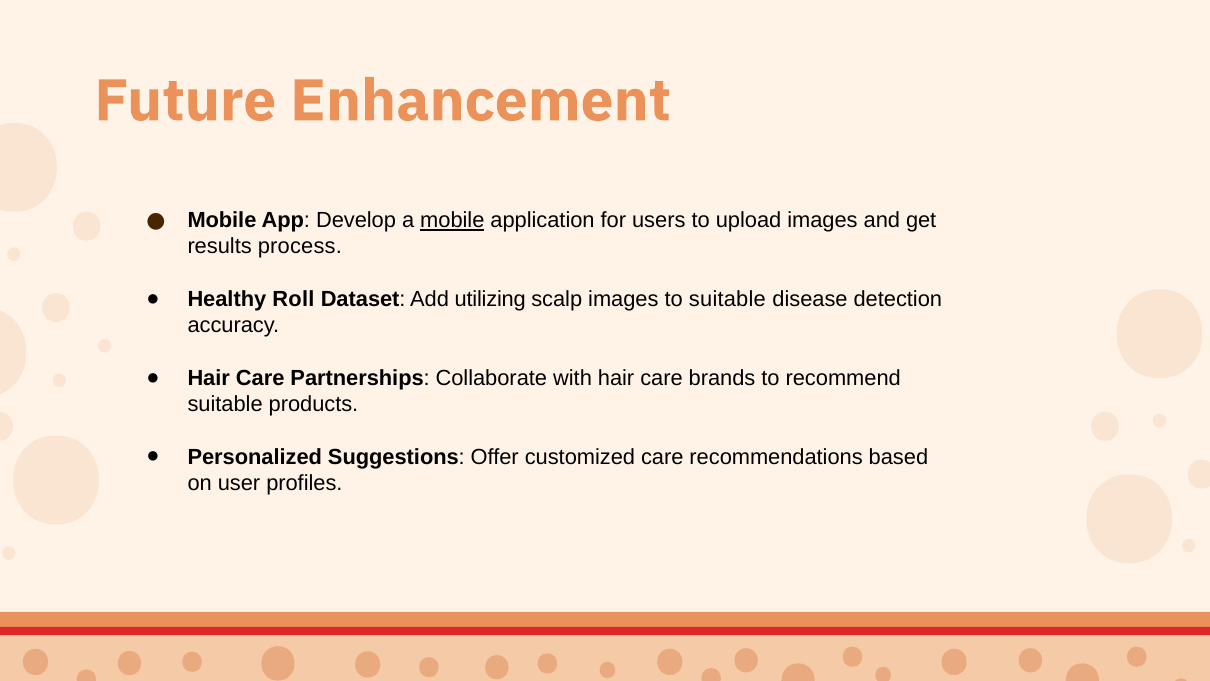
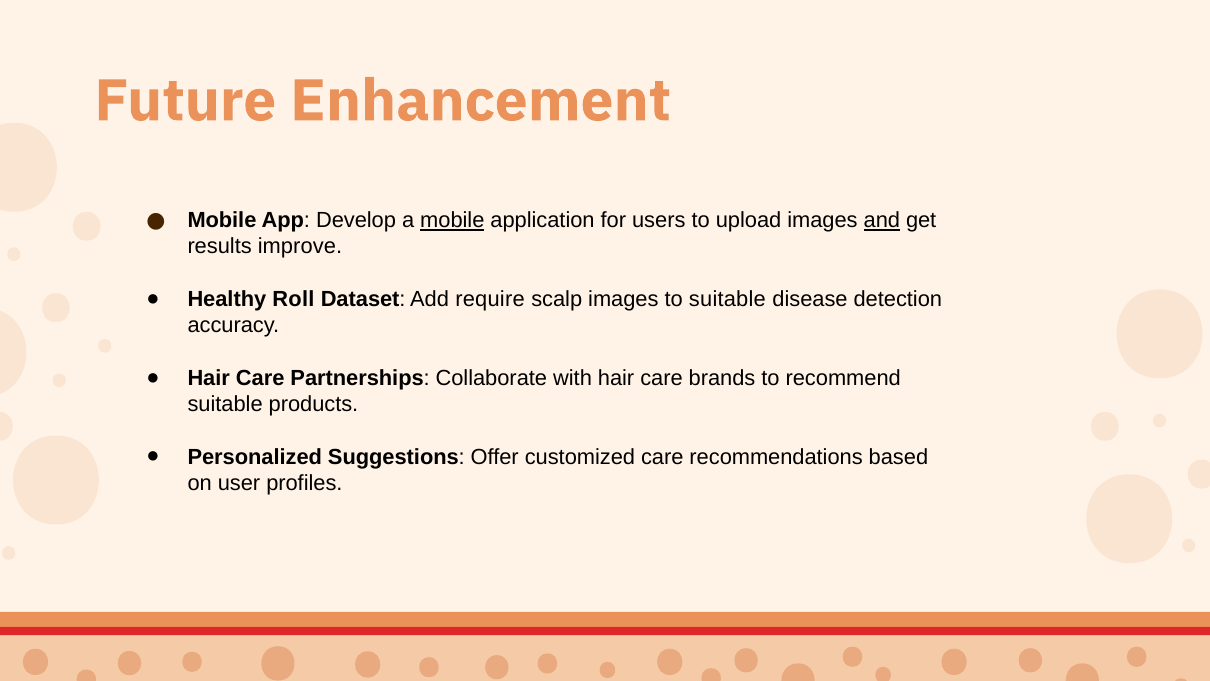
and underline: none -> present (882, 220)
process: process -> improve (300, 247)
utilizing: utilizing -> require (490, 299)
